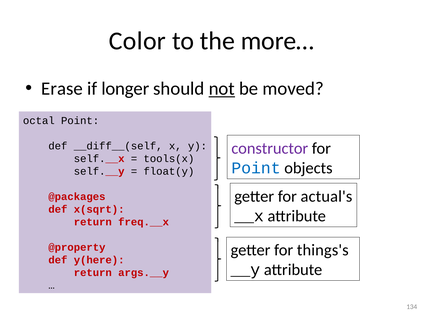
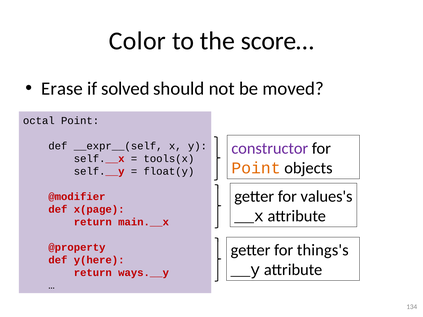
more…: more… -> score… (277, 41)
longer: longer -> solved (125, 89)
not underline: present -> none (222, 89)
__diff__(self: __diff__(self -> __expr__(self (118, 146)
Point colour: blue -> orange (256, 168)
actual's: actual's -> values's (327, 196)
@packages: @packages -> @modifier (77, 197)
x(sqrt: x(sqrt -> x(page (99, 210)
freq.__x: freq.__x -> main.__x (144, 222)
args.__y: args.__y -> ways.__y (144, 273)
